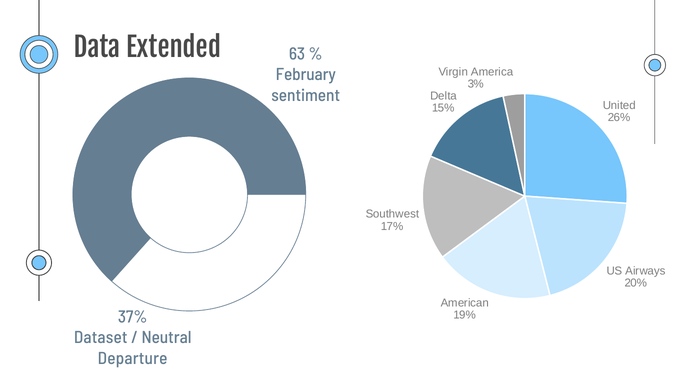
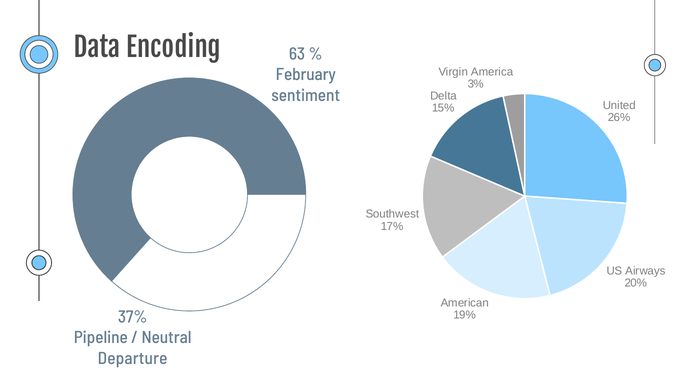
Extended: Extended -> Encoding (174, 48)
Dataset: Dataset -> Pipeline (101, 337)
